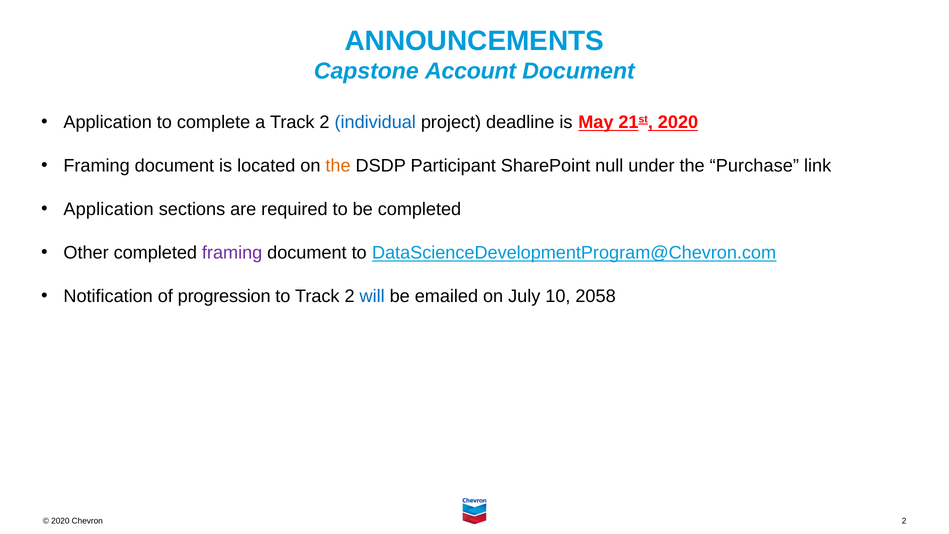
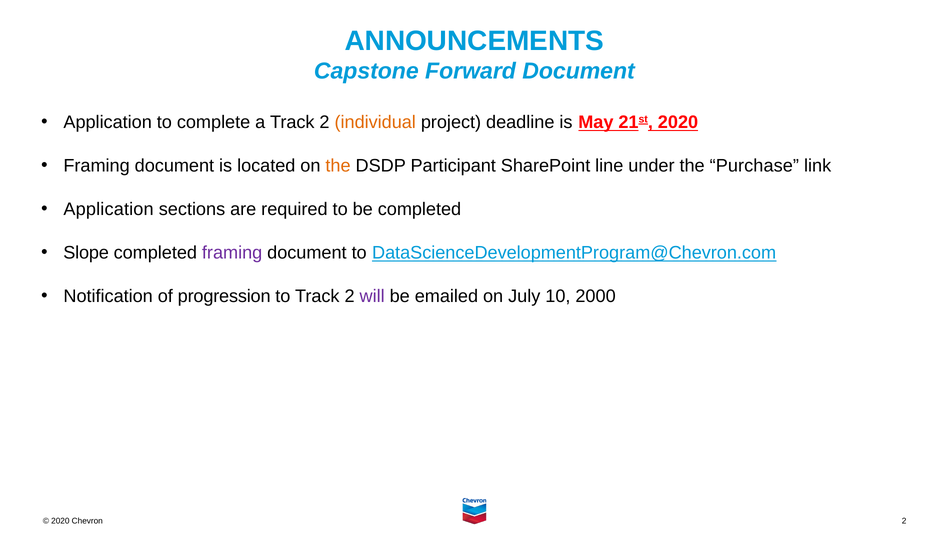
Account: Account -> Forward (471, 71)
individual colour: blue -> orange (375, 122)
null: null -> line (609, 166)
Other: Other -> Slope (86, 253)
will colour: blue -> purple (372, 296)
2058: 2058 -> 2000 (596, 296)
